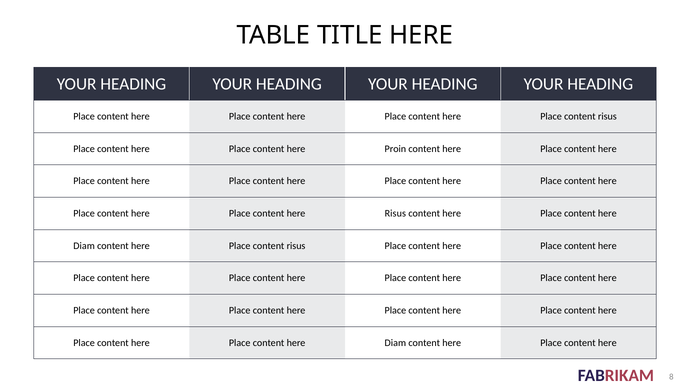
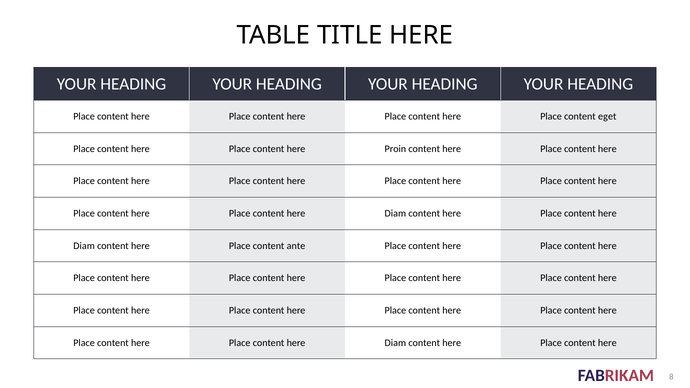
risus: risus -> eget (607, 116)
Risus: Risus -> Diam (395, 213)
risus: risus -> ante (296, 246)
